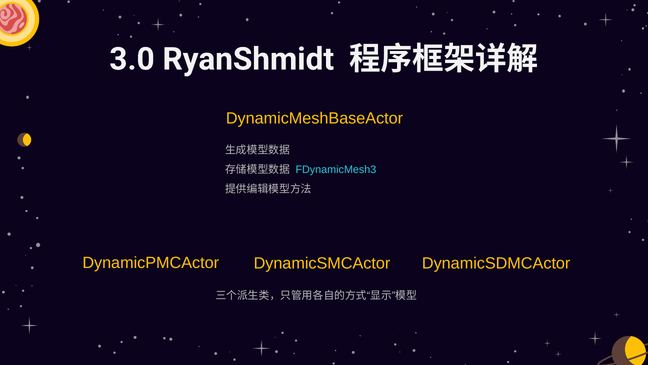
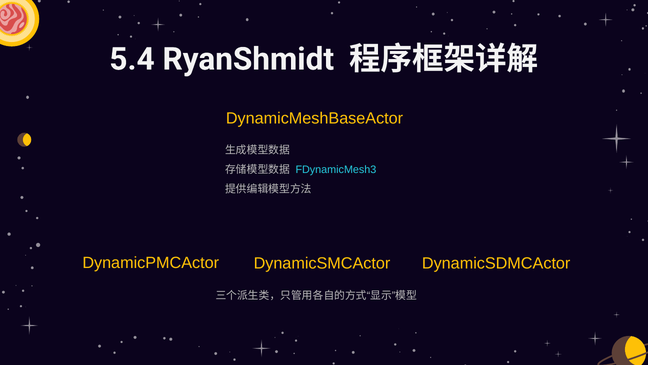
3.0: 3.0 -> 5.4 (132, 59)
